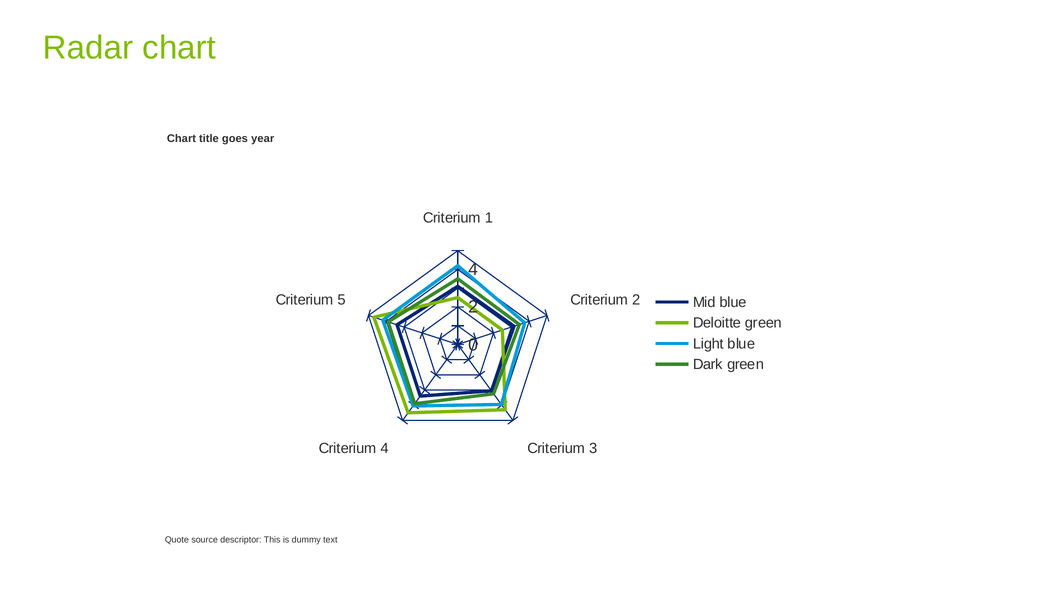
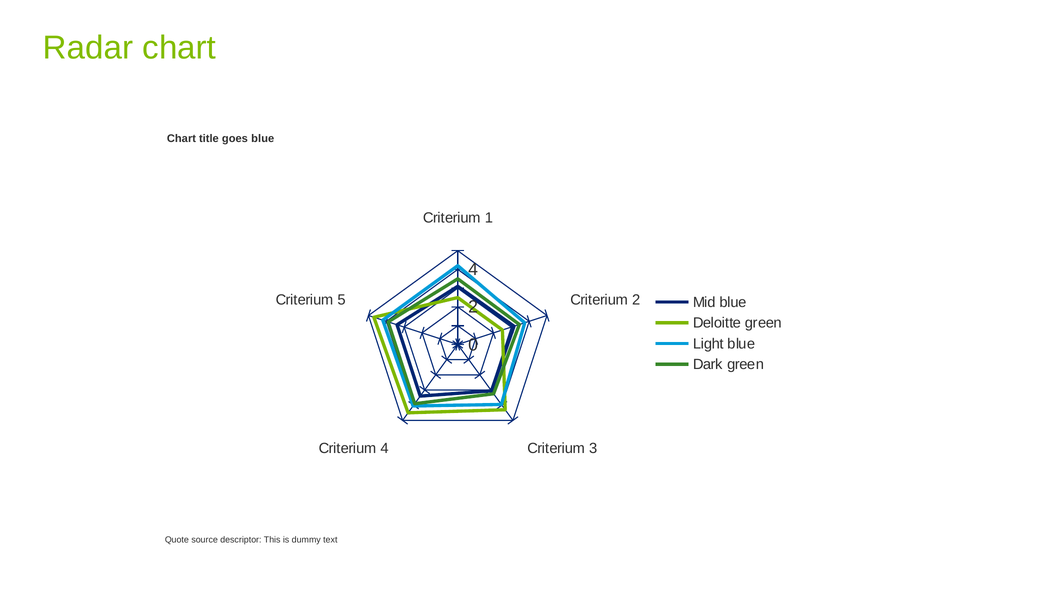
goes year: year -> blue (263, 139)
